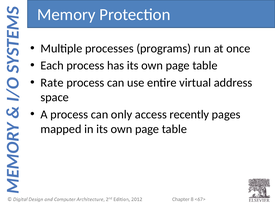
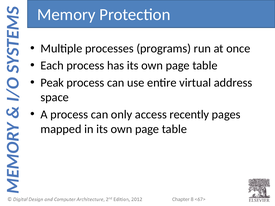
Rate: Rate -> Peak (52, 83)
